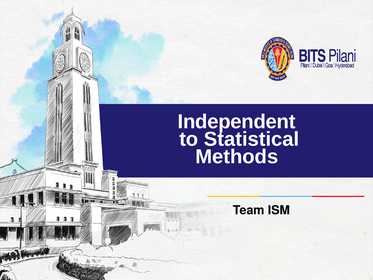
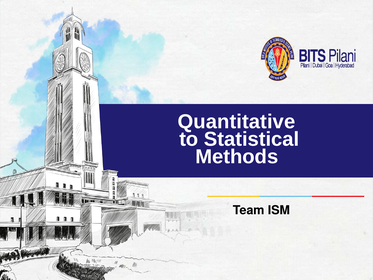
Independent: Independent -> Quantitative (236, 122)
